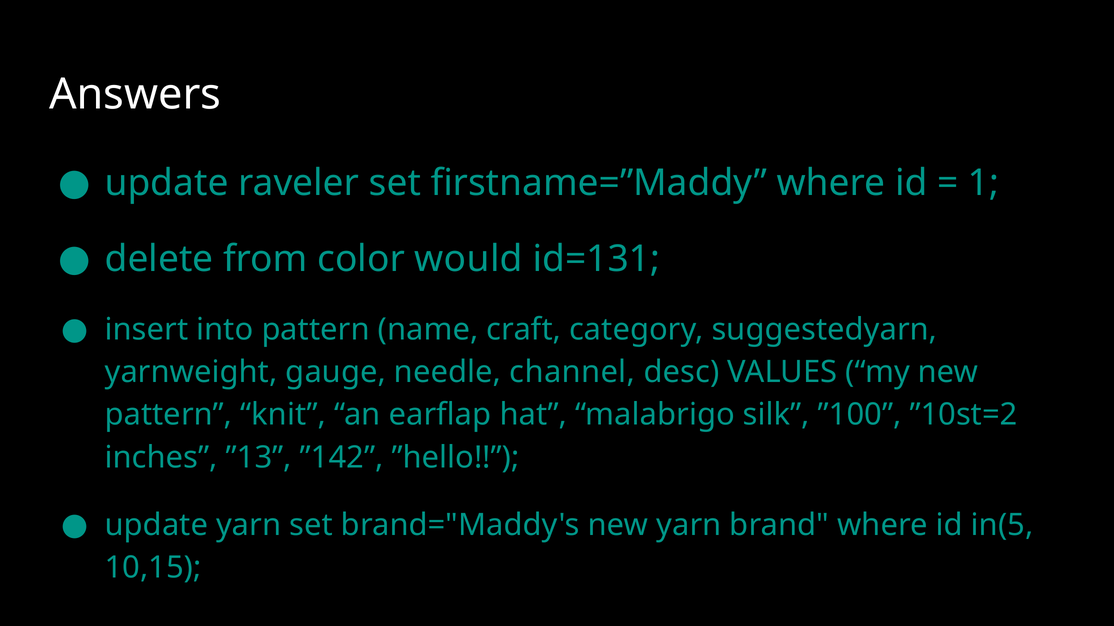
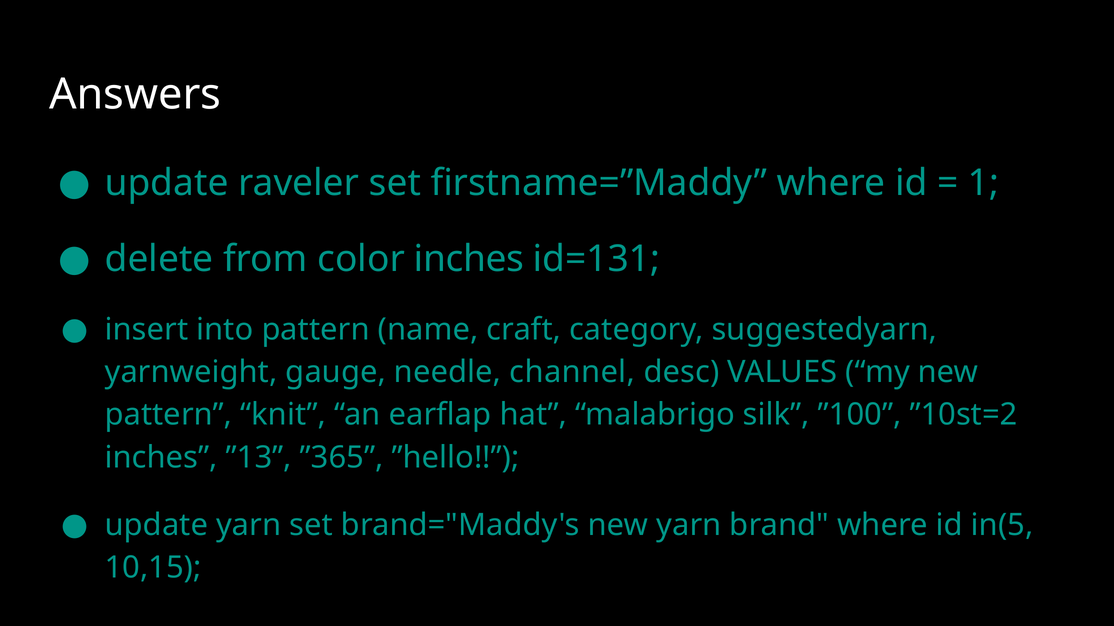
color would: would -> inches (469, 259)
”142: ”142 -> ”365 (342, 458)
